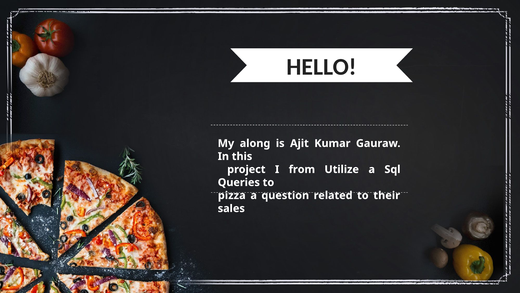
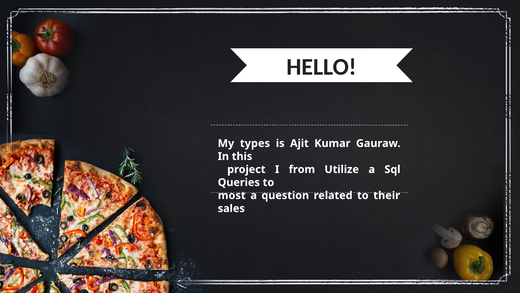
along: along -> types (255, 143)
pizza: pizza -> most (232, 195)
